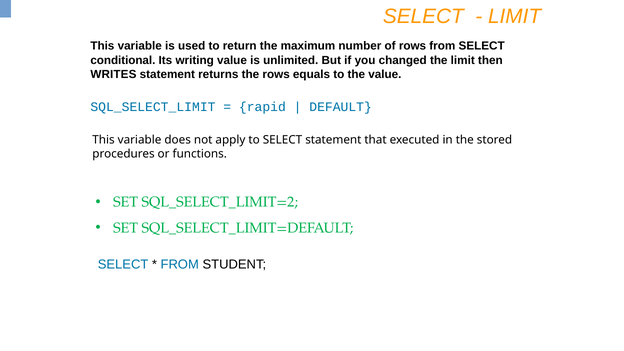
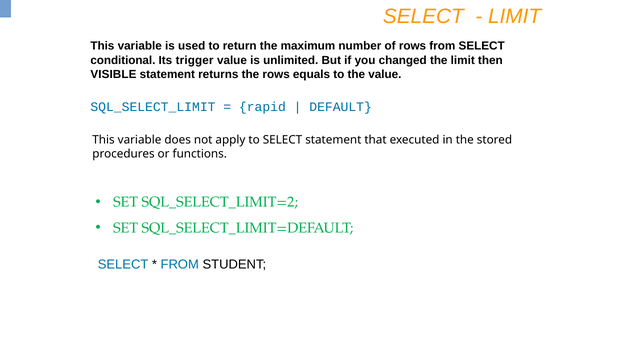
writing: writing -> trigger (195, 60)
WRITES: WRITES -> VISIBLE (113, 74)
